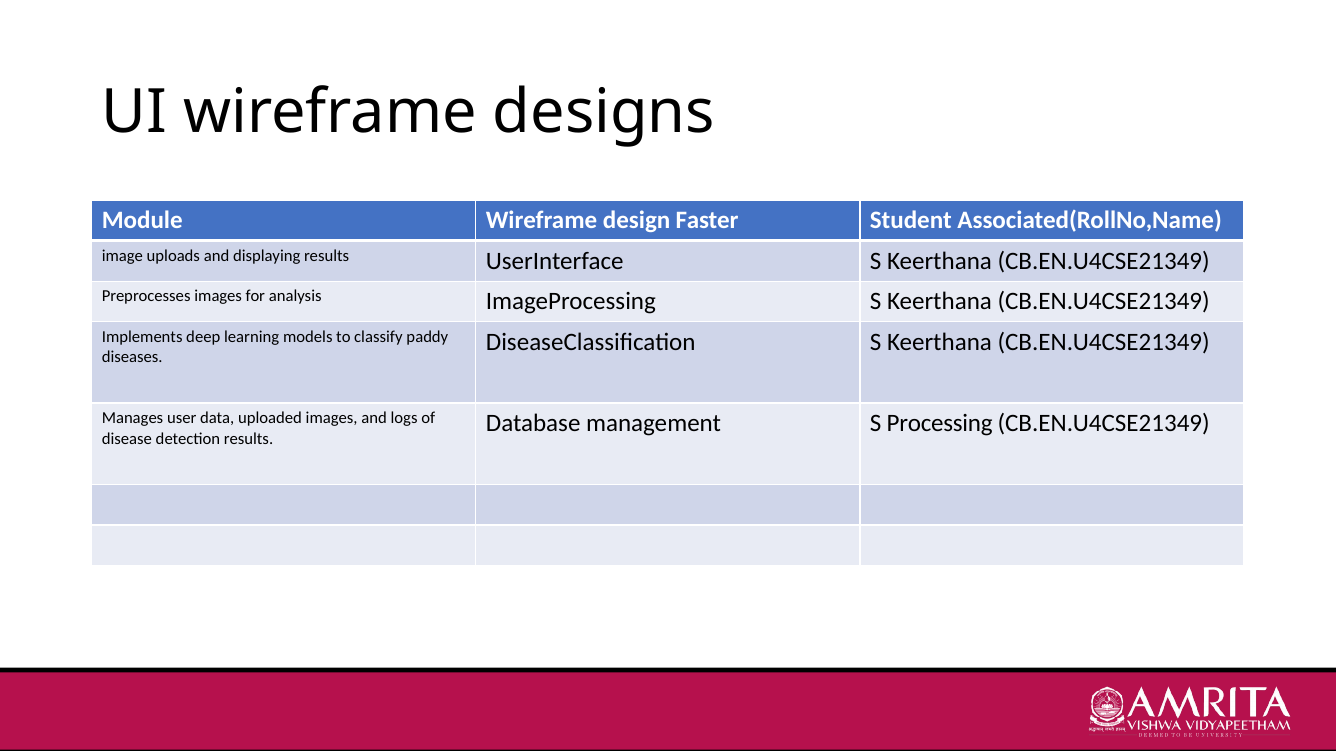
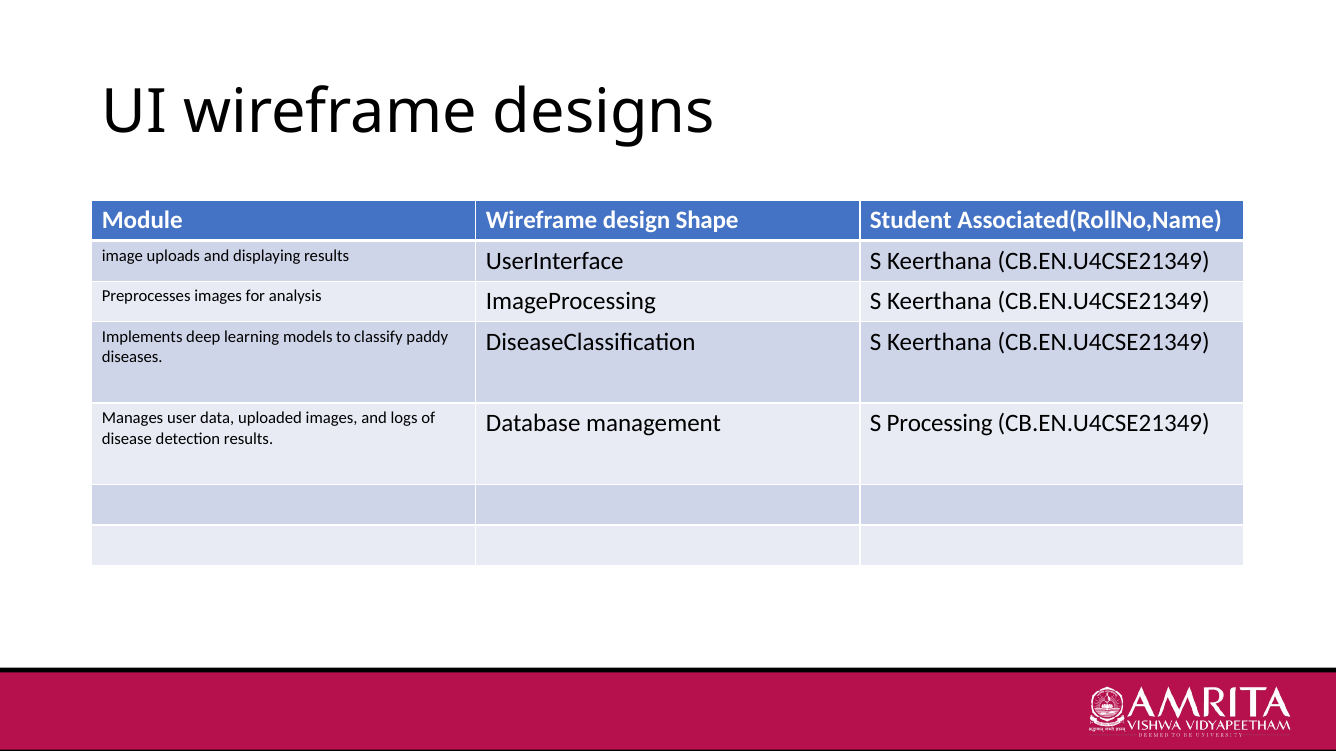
Faster: Faster -> Shape (707, 221)
